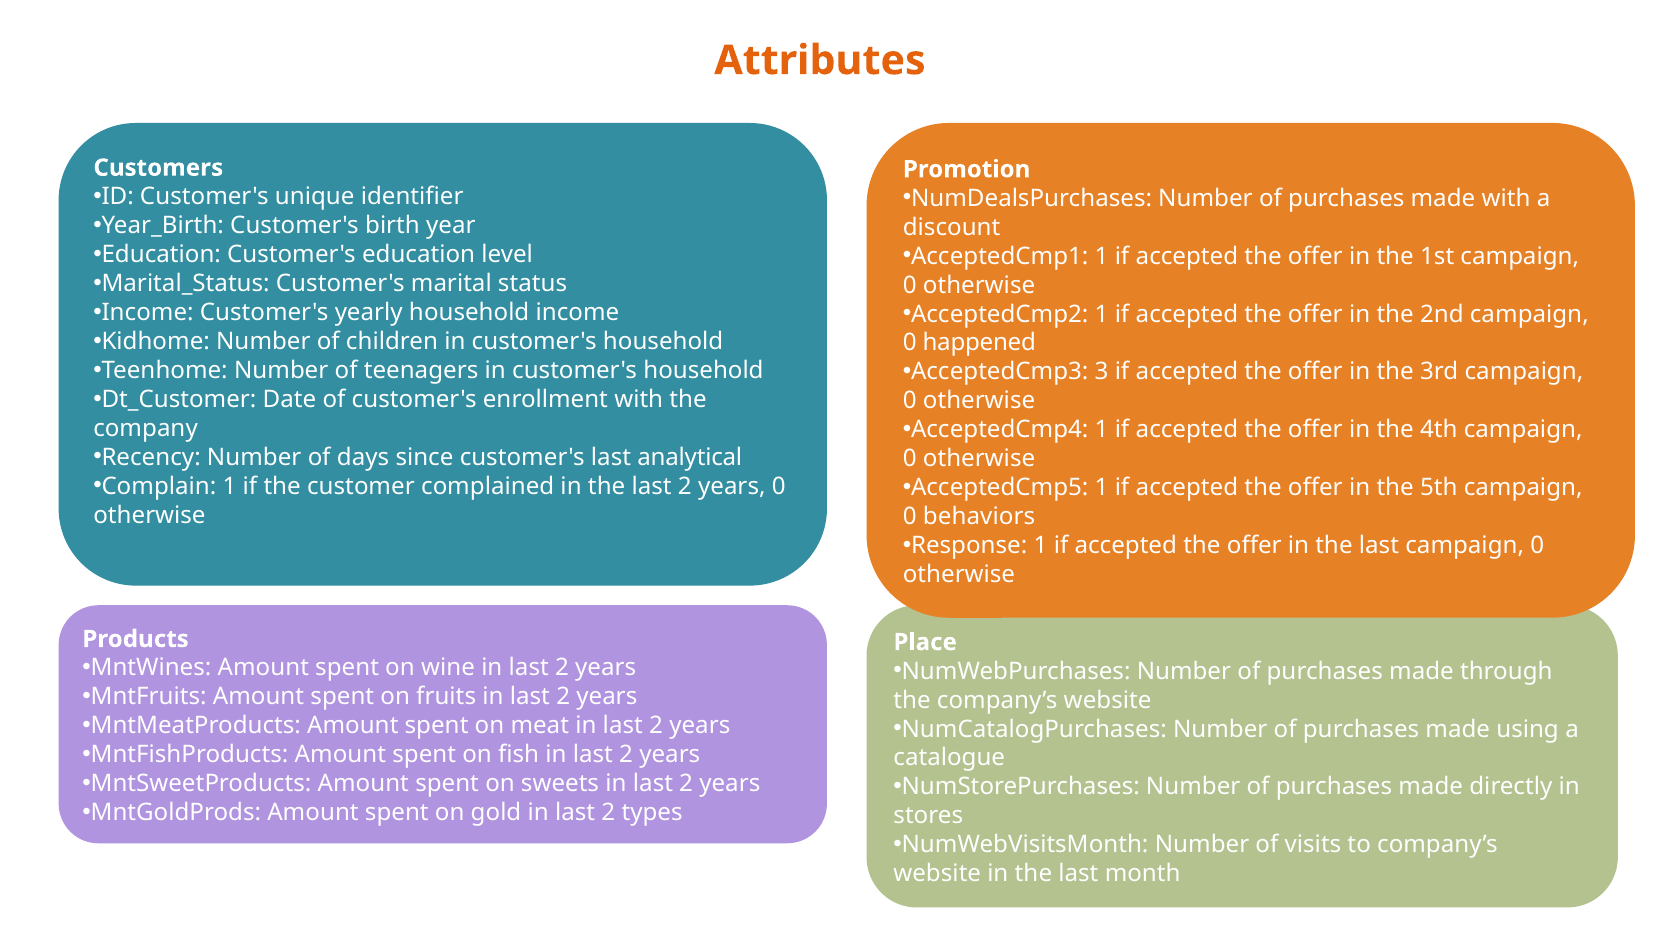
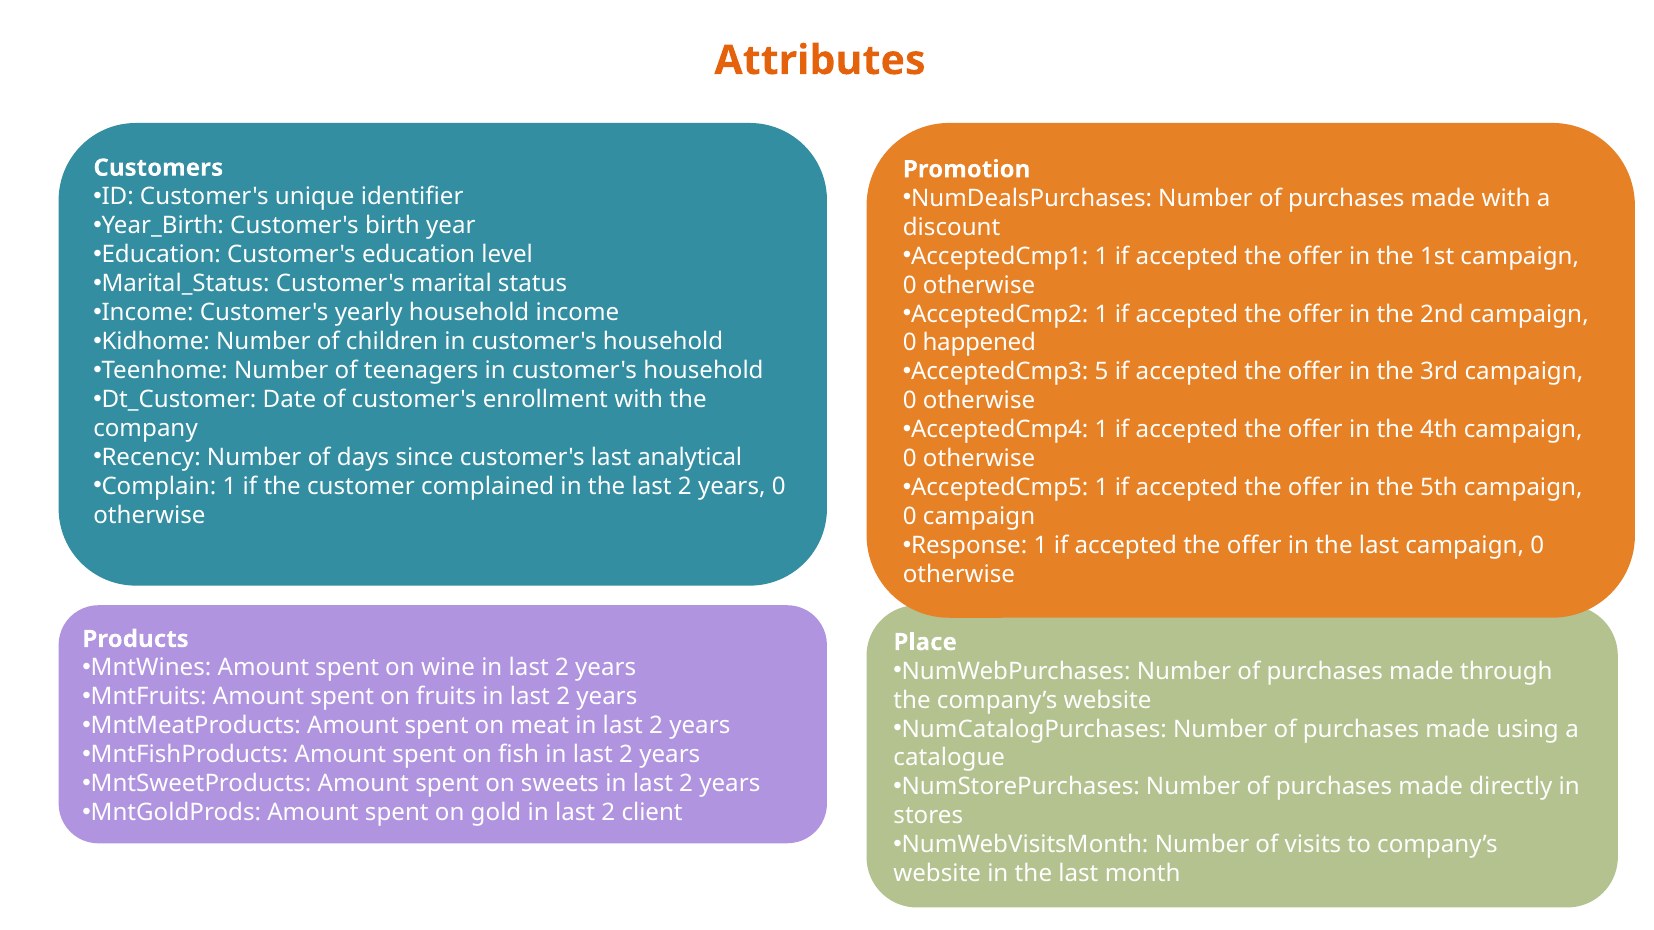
3: 3 -> 5 (1102, 372)
0 behaviors: behaviors -> campaign (979, 517)
types: types -> client (652, 813)
